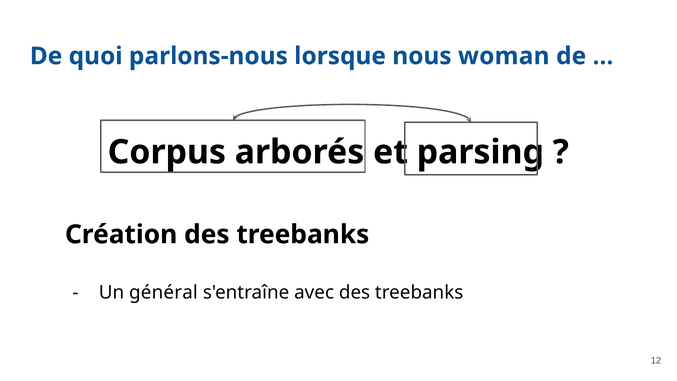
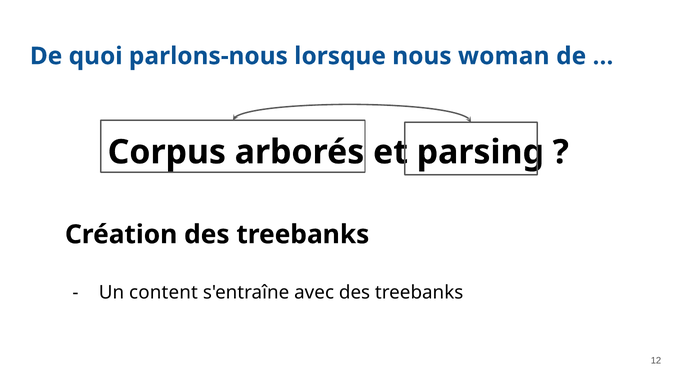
général: général -> content (163, 293)
